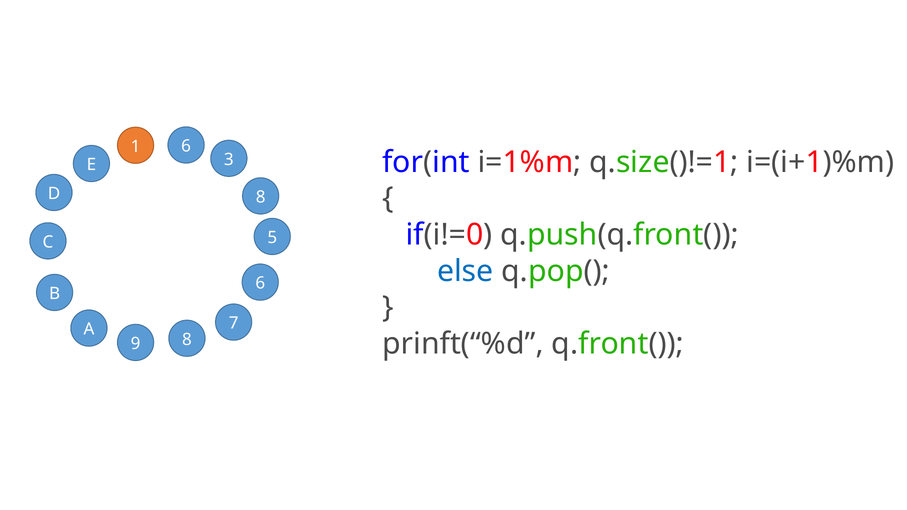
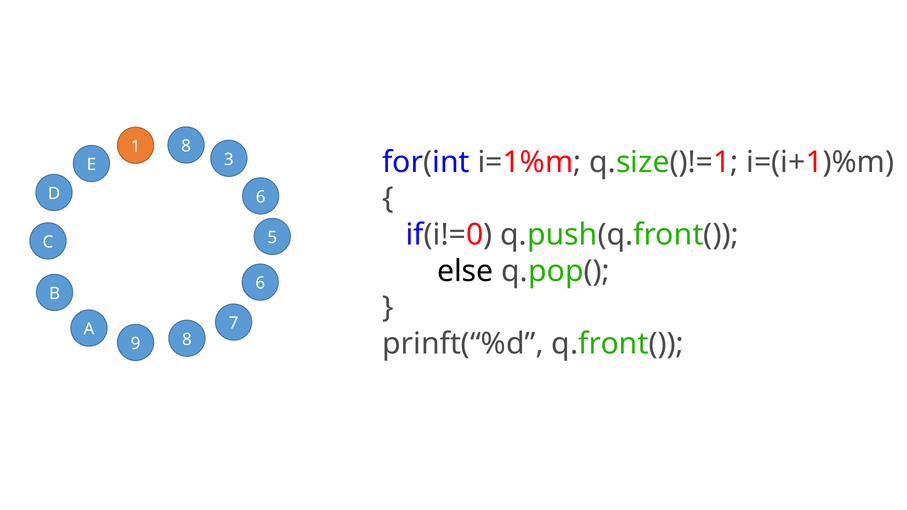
1 6: 6 -> 8 (186, 146)
D 8: 8 -> 6 (261, 197)
else colour: blue -> black (465, 271)
